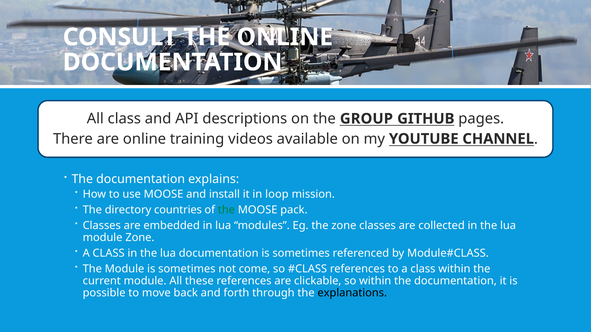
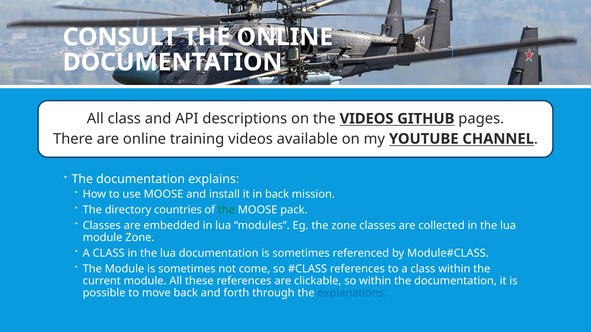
the GROUP: GROUP -> VIDEOS (367, 119)
in loop: loop -> back (277, 194)
explanations colour: black -> blue (352, 293)
